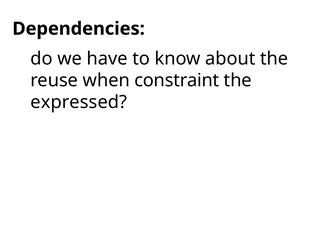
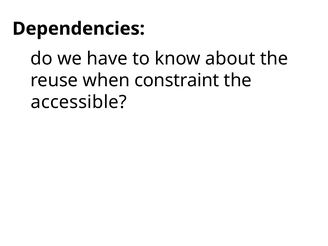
expressed: expressed -> accessible (79, 102)
